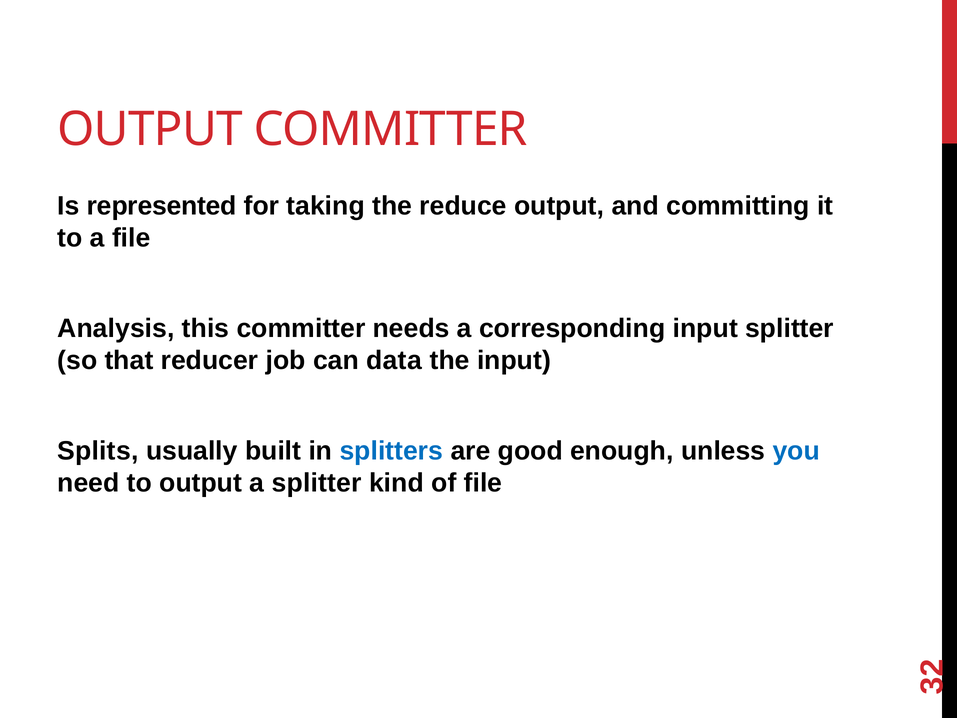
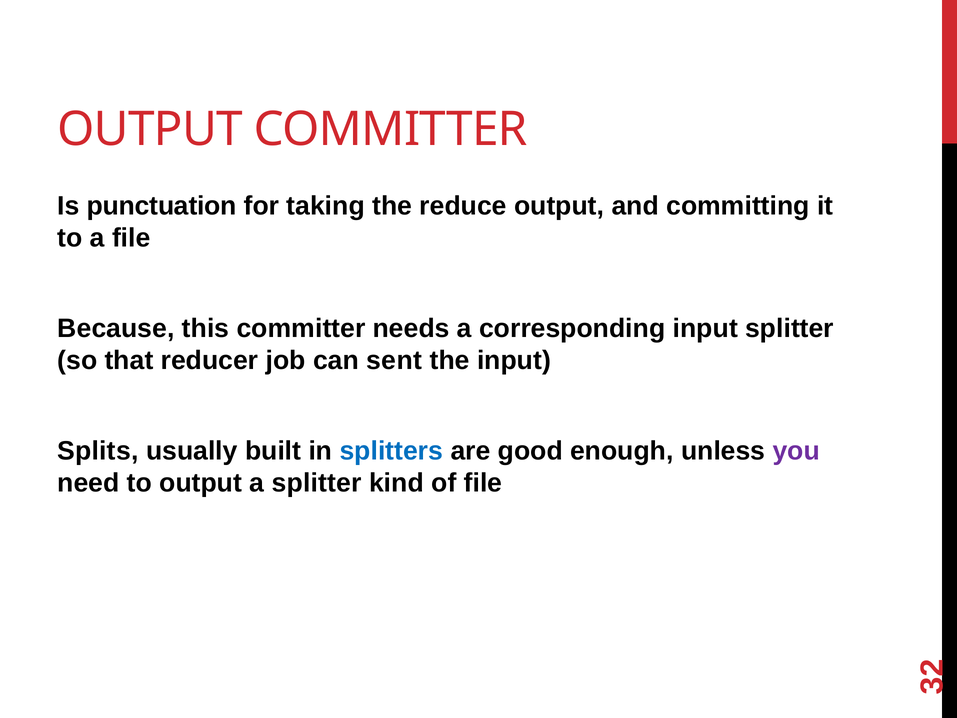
represented: represented -> punctuation (162, 206)
Analysis: Analysis -> Because (116, 328)
data: data -> sent (394, 360)
you colour: blue -> purple (796, 451)
